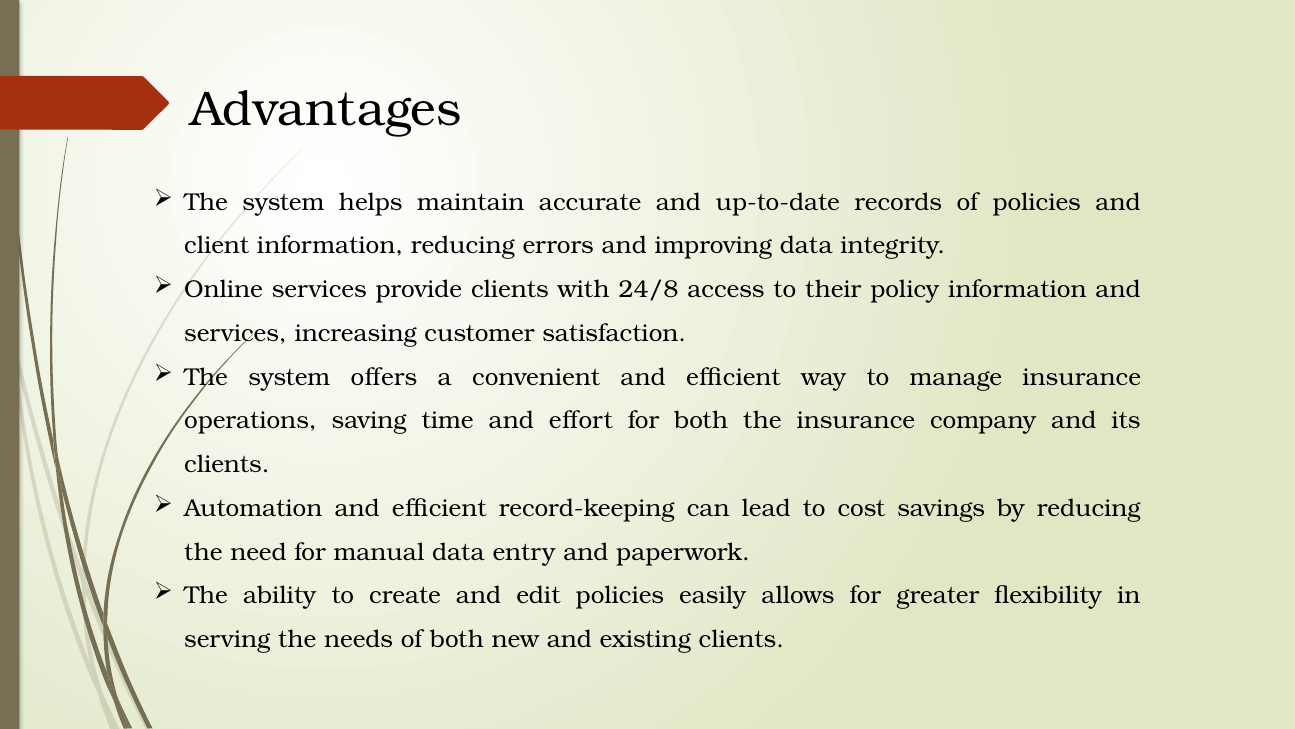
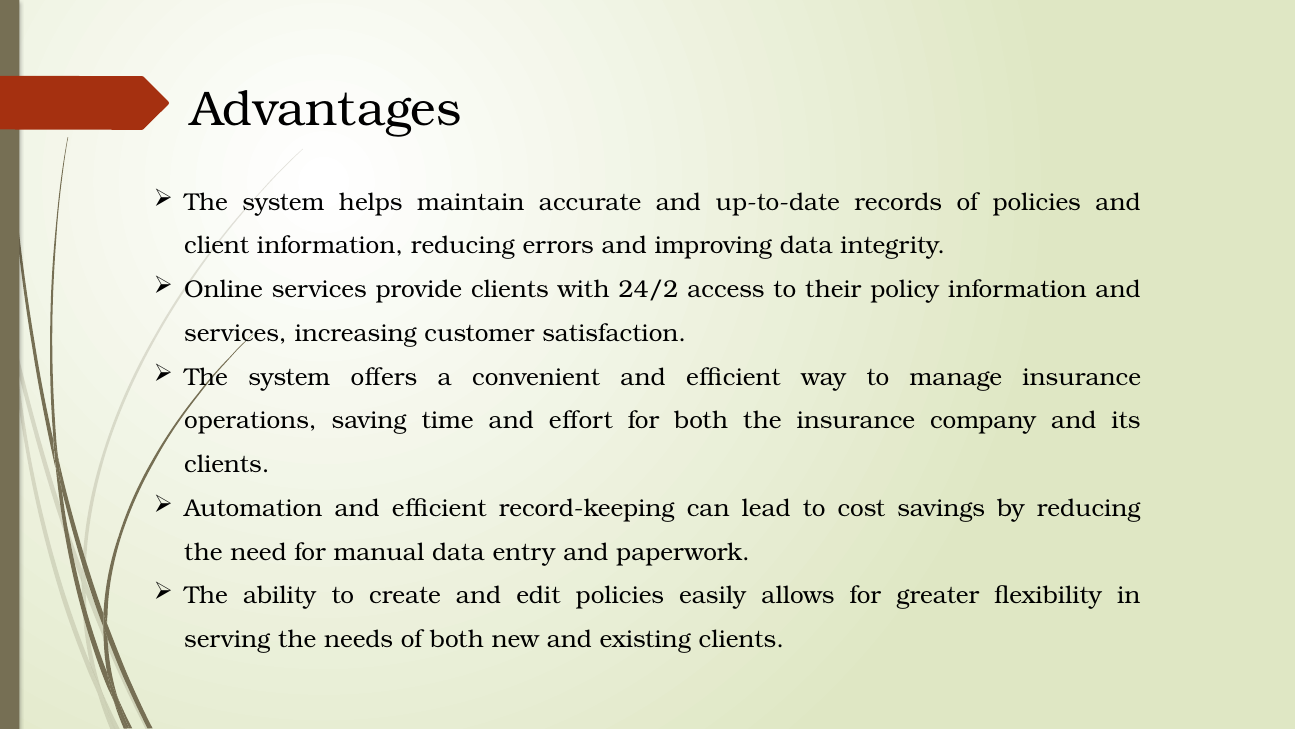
24/8: 24/8 -> 24/2 (648, 289)
